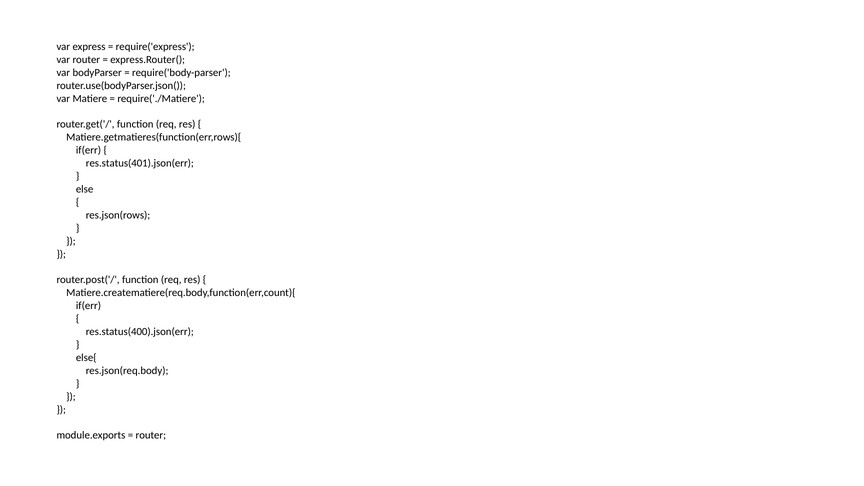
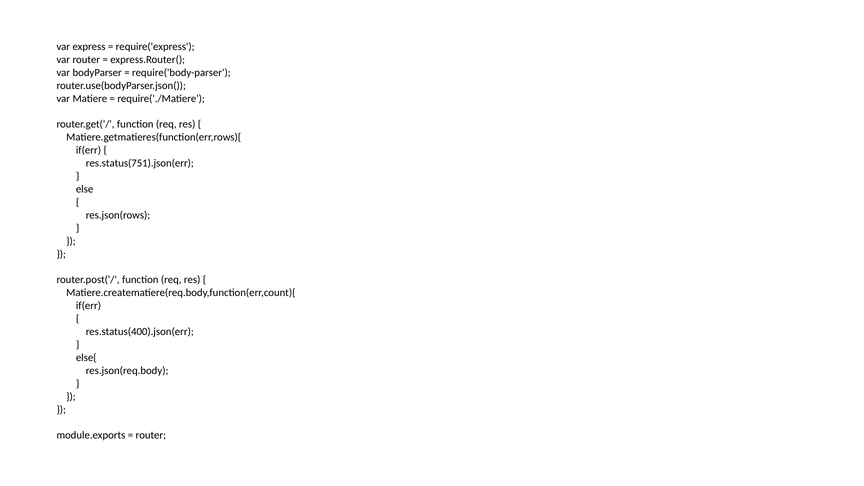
res.status(401).json(err: res.status(401).json(err -> res.status(751).json(err (140, 163)
